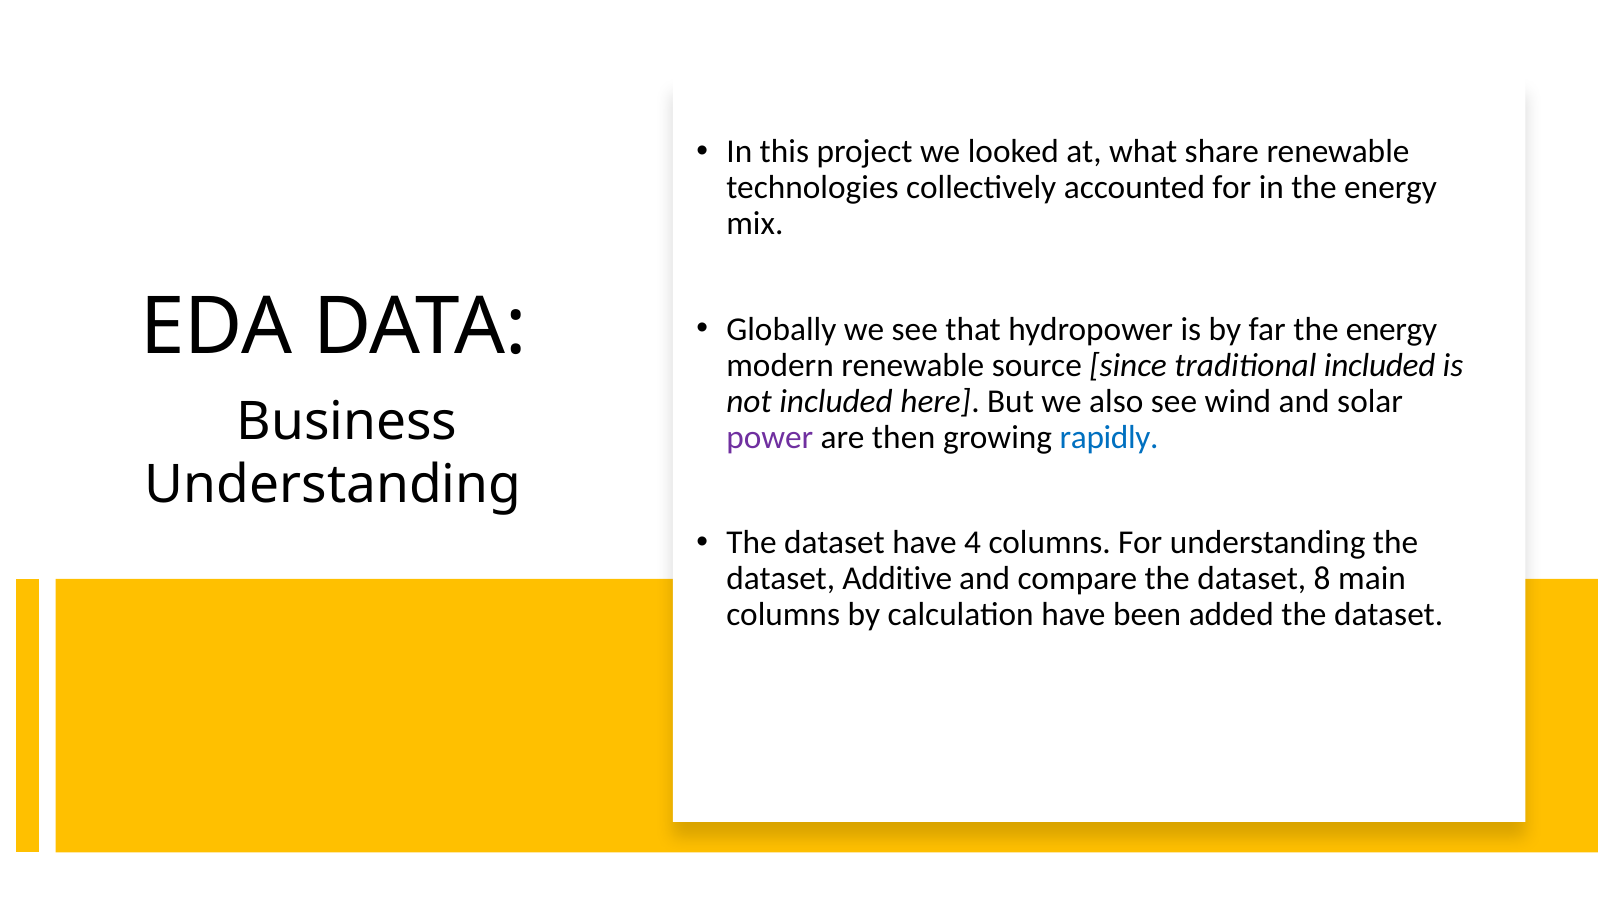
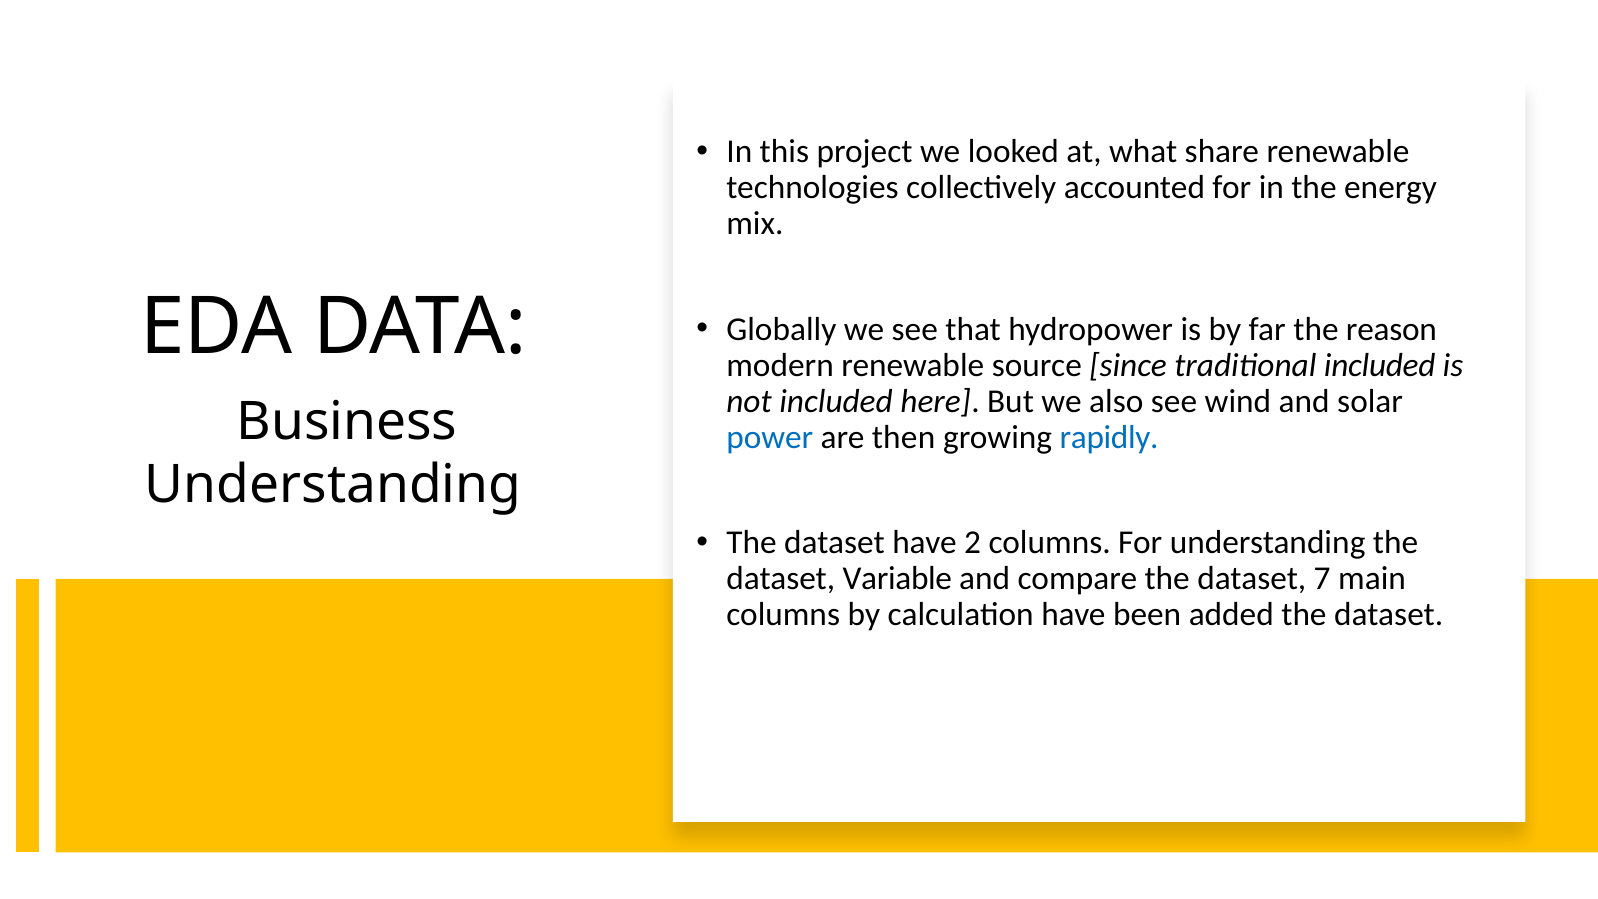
far the energy: energy -> reason (1391, 329)
power colour: purple -> blue (770, 437)
4: 4 -> 2 (973, 542)
Additive: Additive -> Variable (897, 578)
8: 8 -> 7 (1322, 578)
